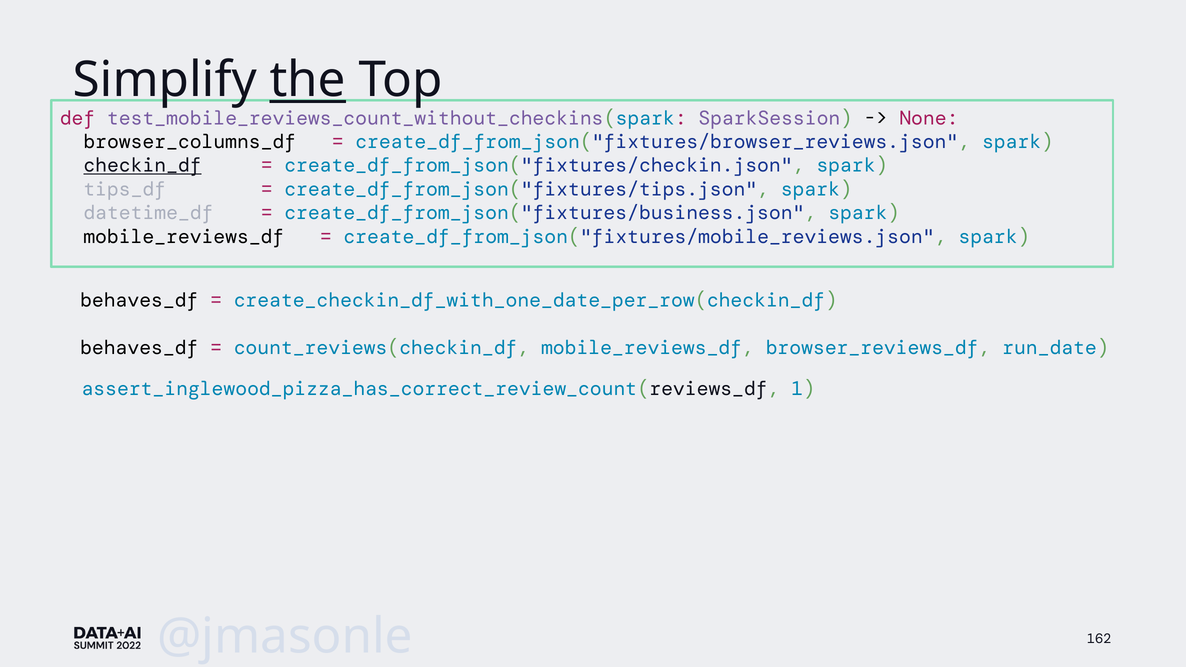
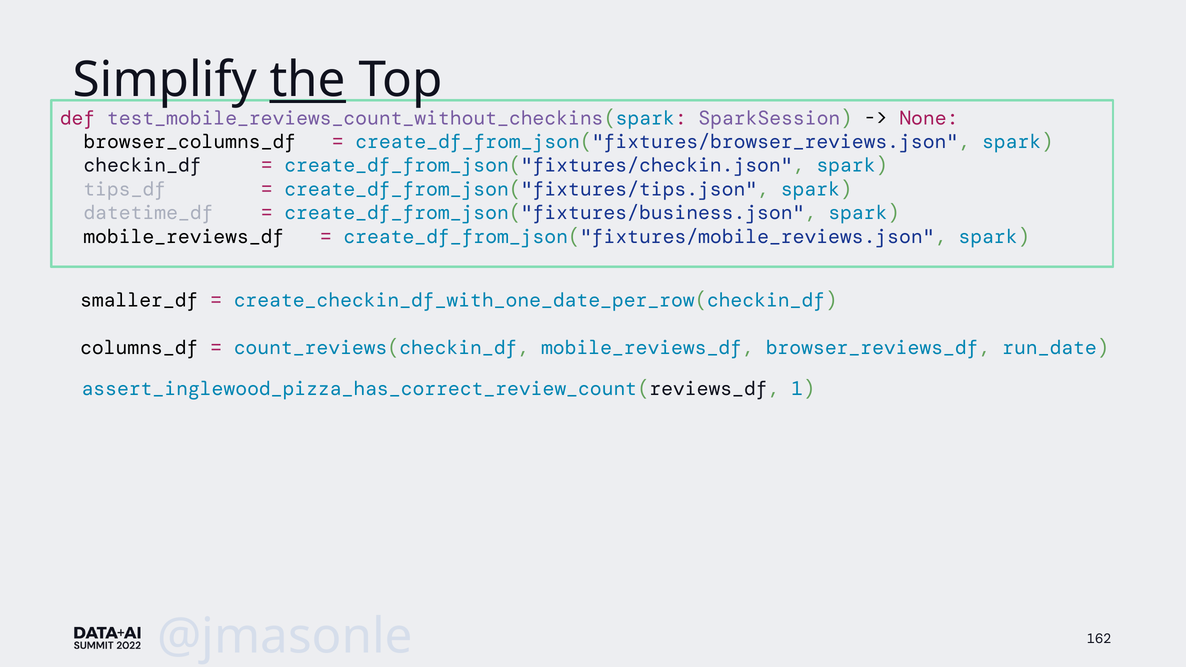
checkin_df underline: present -> none (143, 165)
behaves_df: behaves_df -> smaller_df (139, 301)
behaves_df: behaves_df -> columns_df (139, 348)
